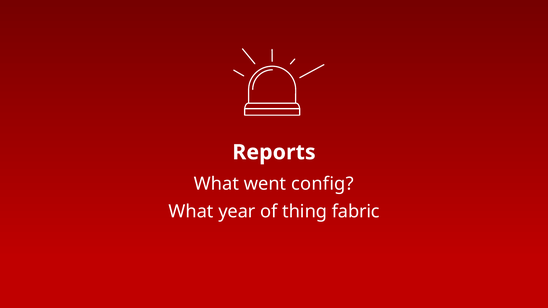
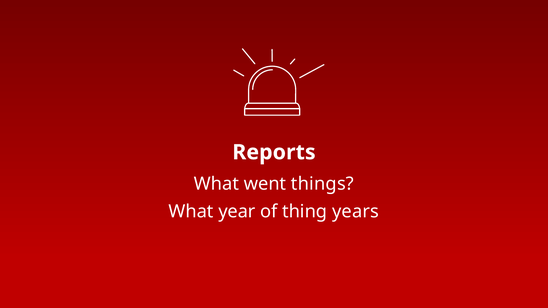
config: config -> things (322, 184)
fabric: fabric -> years (356, 212)
